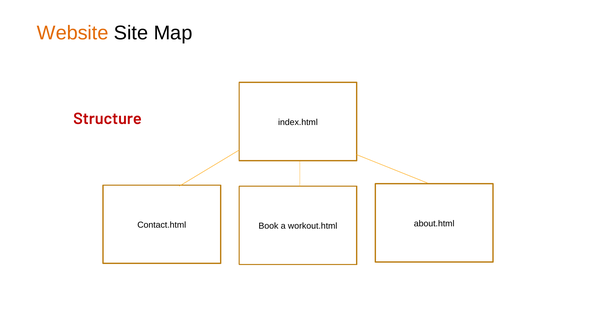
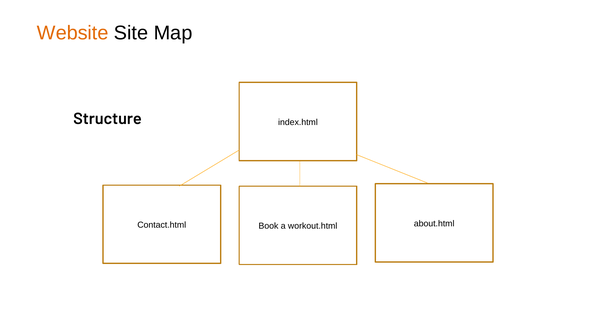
Structure colour: red -> black (107, 119)
